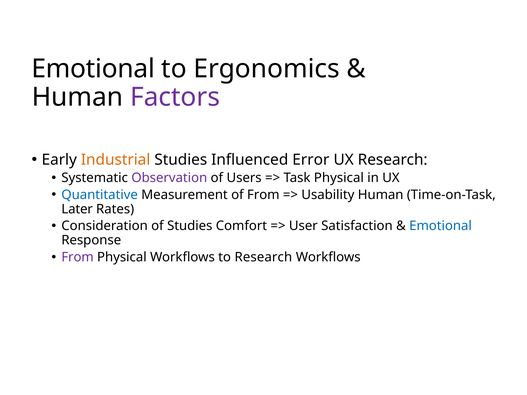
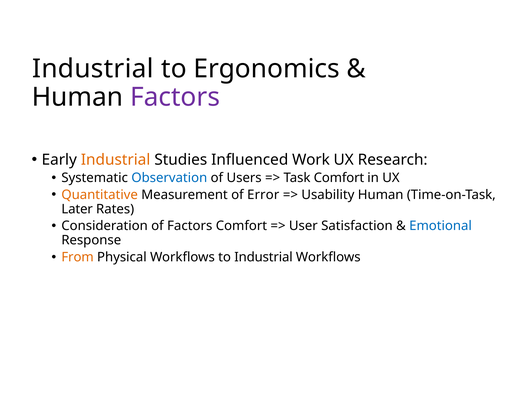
Emotional: Emotional -> Industrial (93, 69)
Error: Error -> Work (311, 160)
Observation colour: purple -> blue (169, 178)
Task Physical: Physical -> Comfort (339, 178)
Quantitative colour: blue -> orange (100, 195)
of From: From -> Error (263, 195)
of Studies: Studies -> Factors (190, 226)
From colour: purple -> orange (78, 257)
to Research: Research -> Industrial (264, 257)
